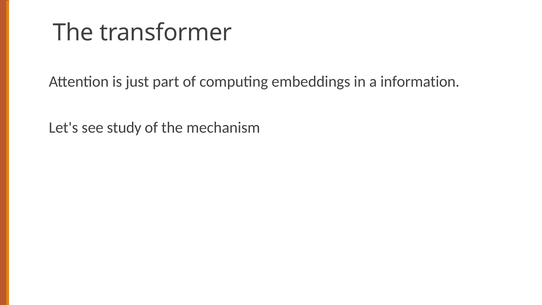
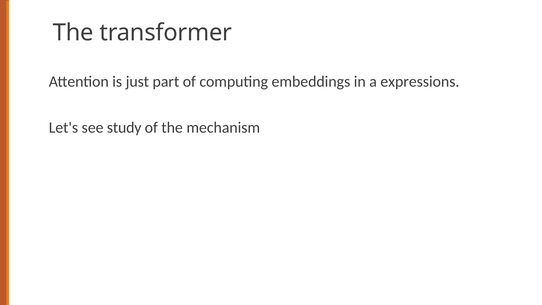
information: information -> expressions (420, 82)
